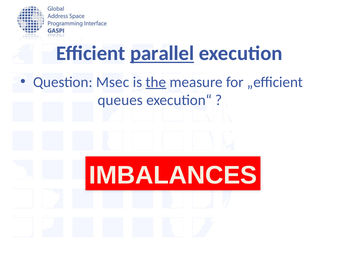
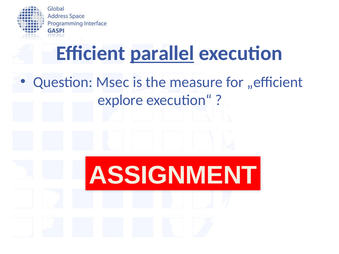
the underline: present -> none (156, 82)
queues: queues -> explore (120, 100)
IMBALANCES: IMBALANCES -> ASSIGNMENT (173, 175)
